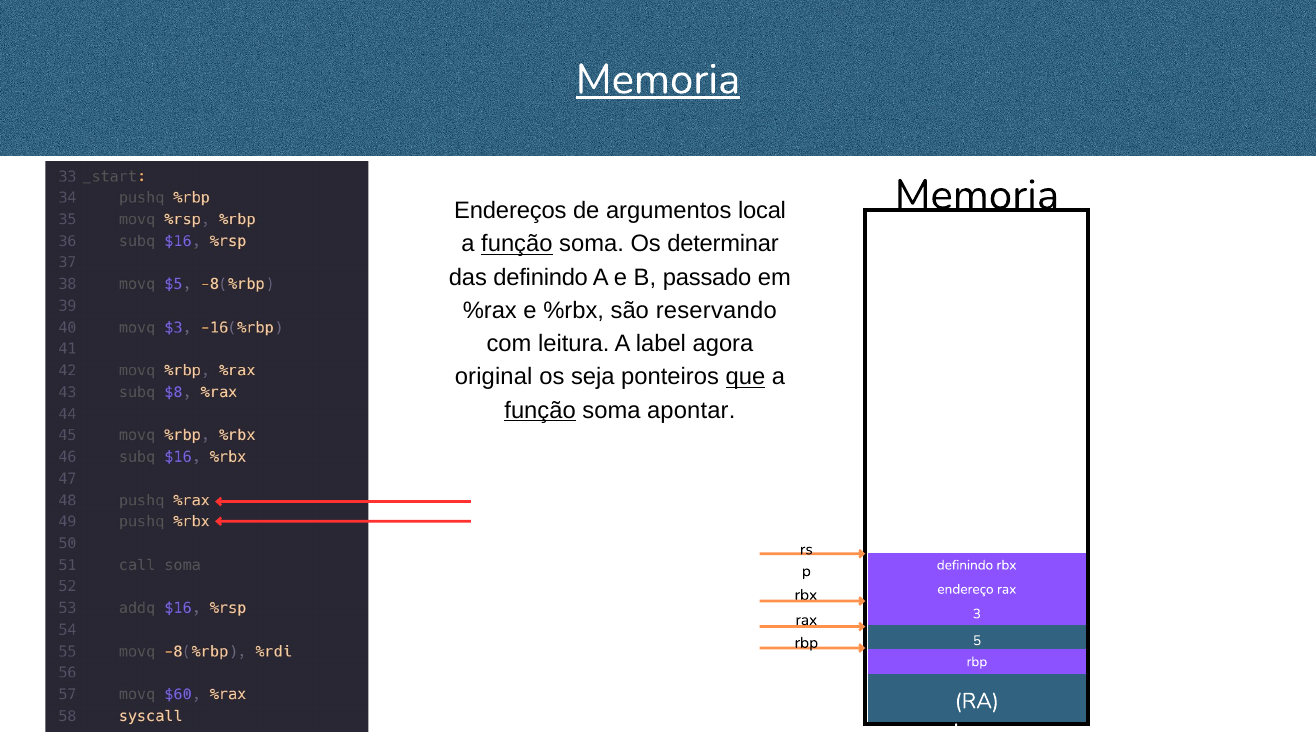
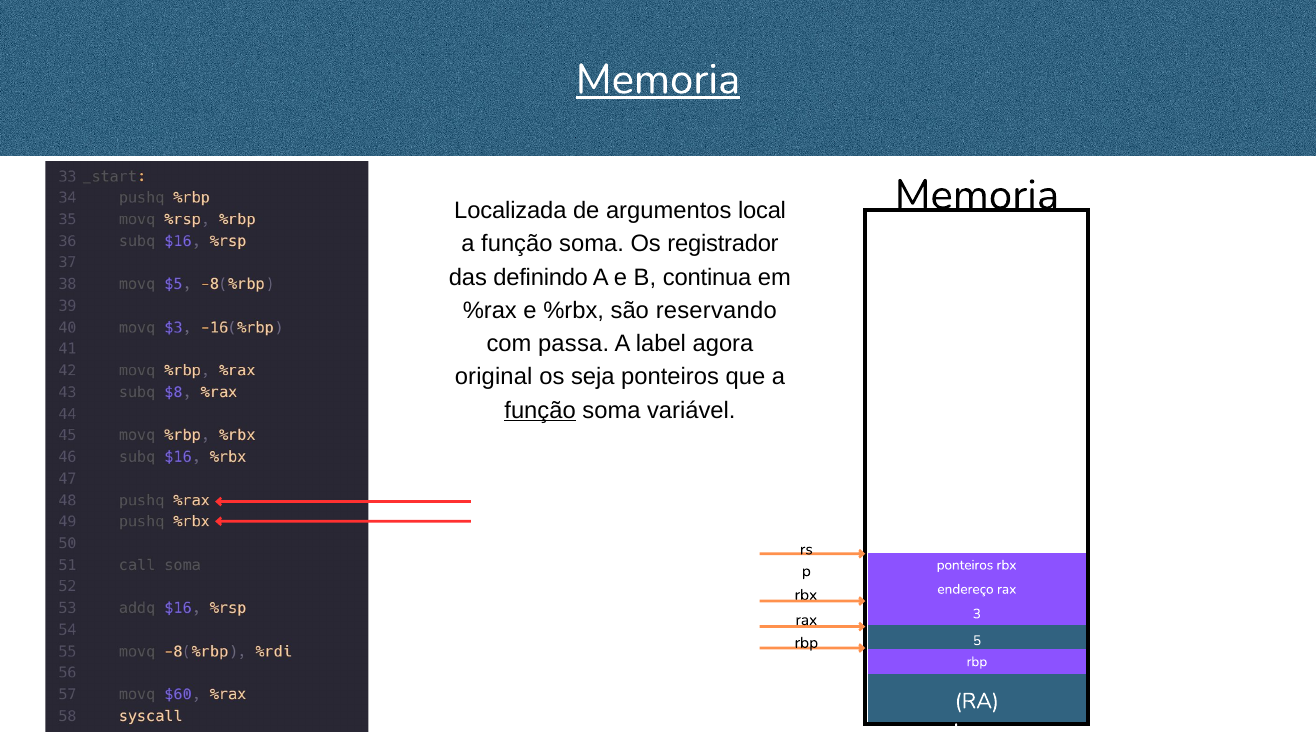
Endereços: Endereços -> Localizada (510, 211)
função underline: present -> none (517, 244)
determinar: determinar -> registrador (723, 244)
passado: passado -> continua (707, 277)
leitura: leitura -> passa (574, 344)
que underline: present -> none (745, 377)
apontar: apontar -> variável (691, 411)
definindo: definindo -> ponteiros (965, 565)
